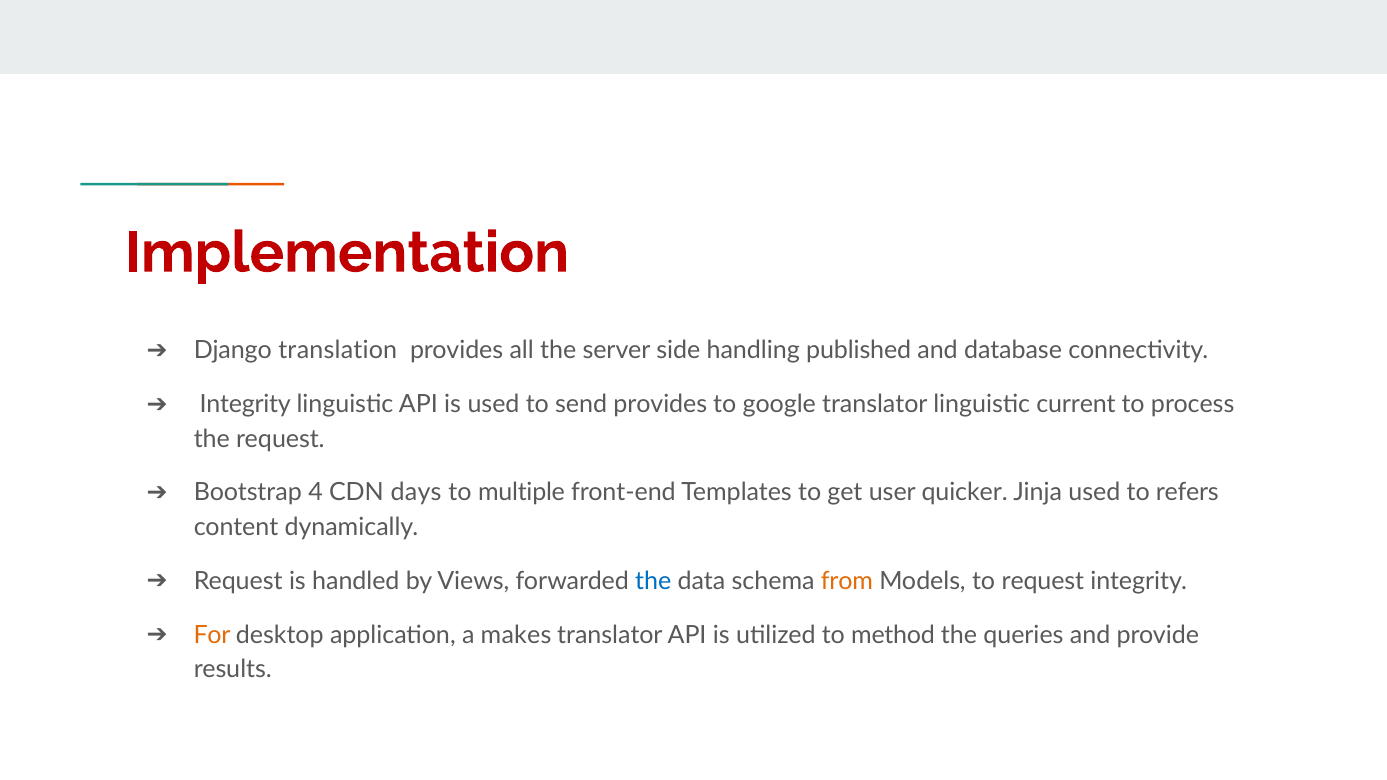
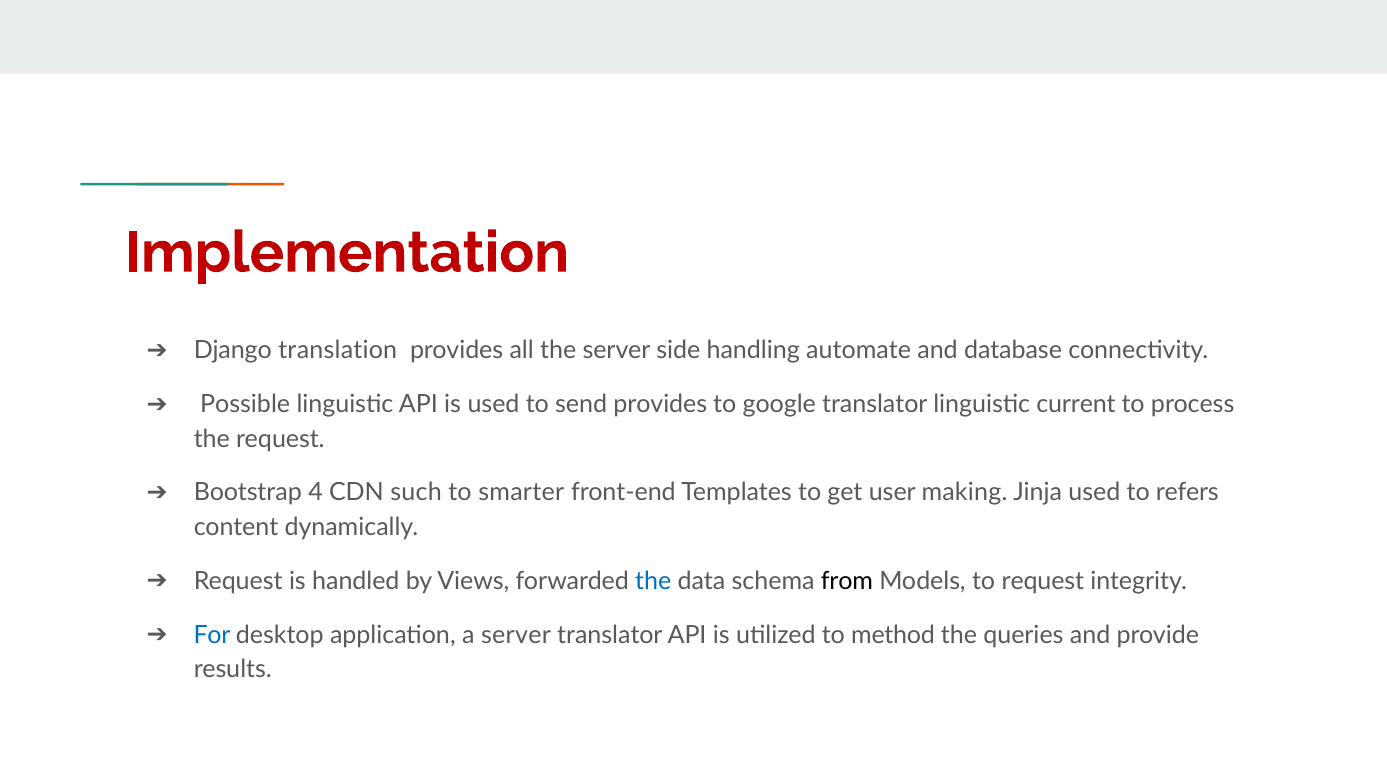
published: published -> automate (859, 350)
Integrity: Integrity -> Possible (245, 404)
days: days -> such (416, 493)
multiple: multiple -> smarter (521, 493)
quicker: quicker -> making (965, 493)
from colour: orange -> black (847, 581)
For colour: orange -> blue (212, 635)
a makes: makes -> server (516, 635)
